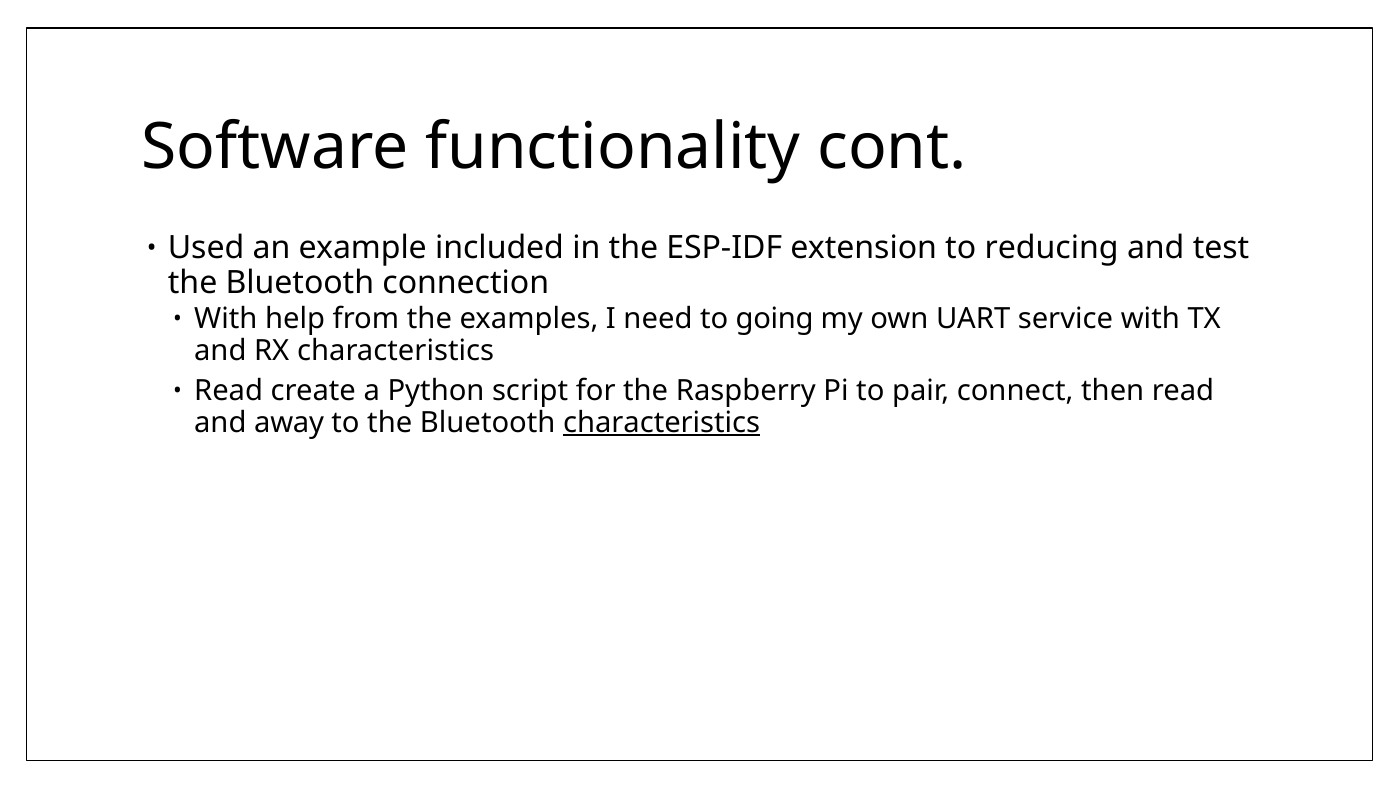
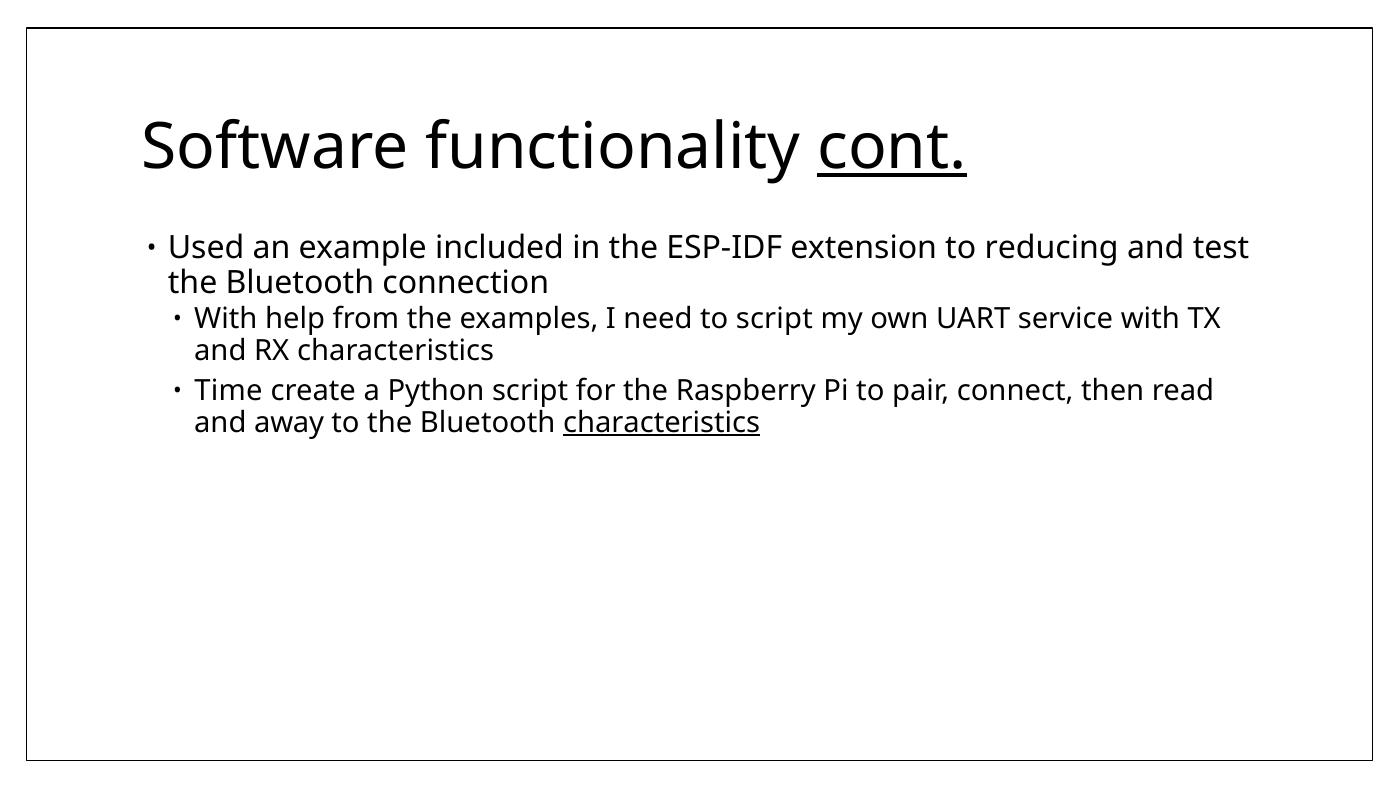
cont underline: none -> present (892, 147)
to going: going -> script (774, 319)
Read: Read -> Time (228, 391)
